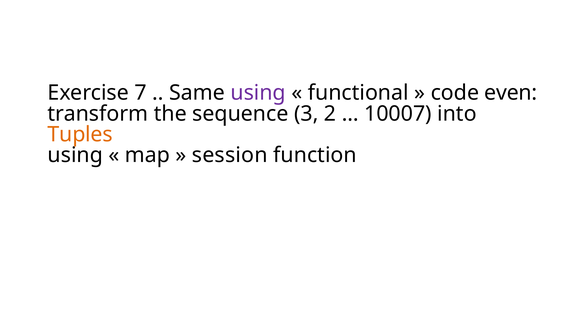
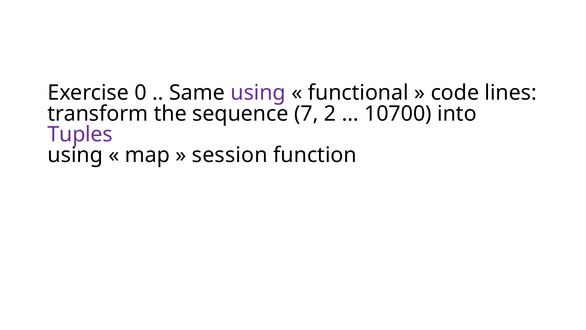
7: 7 -> 0 (141, 93)
even: even -> lines (511, 93)
3: 3 -> 7 (306, 114)
10007: 10007 -> 10700 (398, 114)
Tuples colour: orange -> purple (80, 134)
